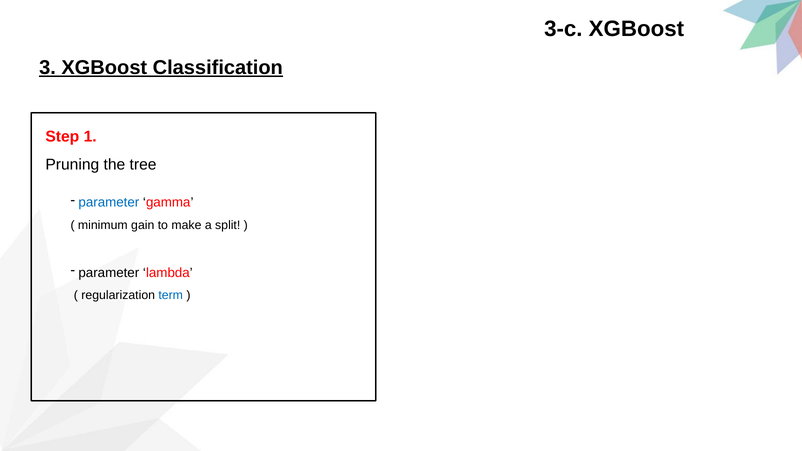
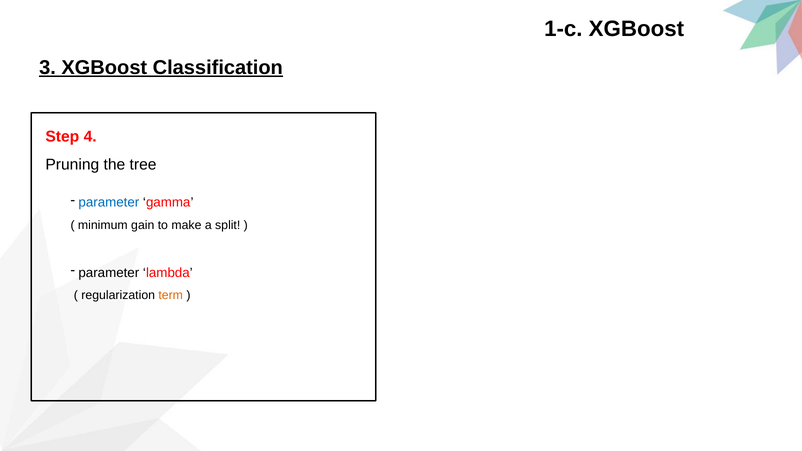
3-c: 3-c -> 1-c (563, 29)
1: 1 -> 4 (90, 136)
term colour: blue -> orange (171, 295)
